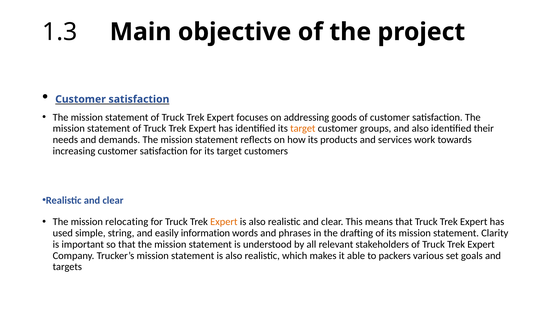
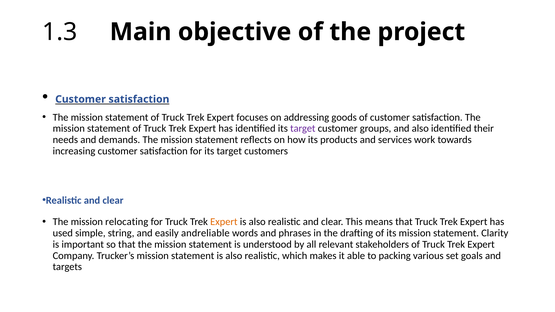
target colour: orange -> purple (303, 129)
information: information -> andreliable (205, 233)
packers: packers -> packing (395, 256)
